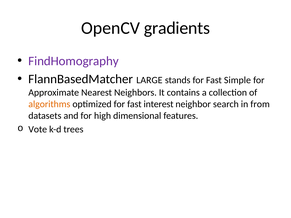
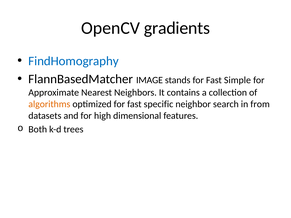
FindHomography colour: purple -> blue (74, 61)
LARGE: LARGE -> IMAGE (150, 80)
interest: interest -> specific (158, 104)
Vote: Vote -> Both (38, 129)
